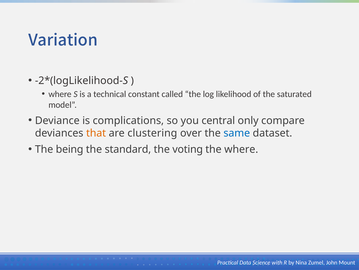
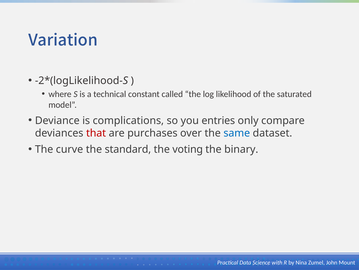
central: central -> entries (218, 120)
that colour: orange -> red (96, 133)
clustering: clustering -> purchases (152, 133)
being: being -> curve (69, 149)
the where: where -> binary (241, 149)
